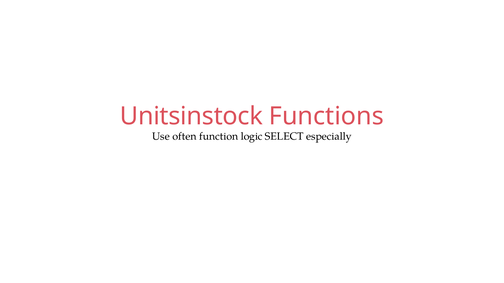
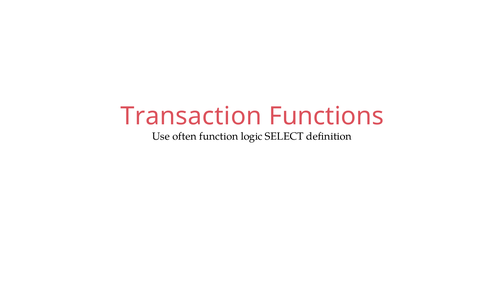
Unitsinstock: Unitsinstock -> Transaction (191, 116)
especially: especially -> definition (329, 137)
